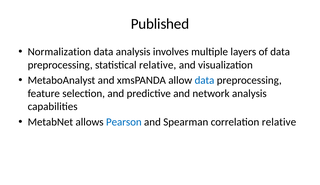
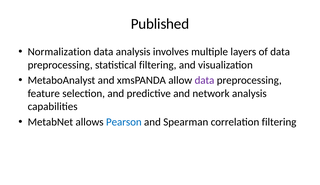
statistical relative: relative -> filtering (158, 65)
data colour: blue -> purple (204, 80)
correlation relative: relative -> filtering (279, 122)
